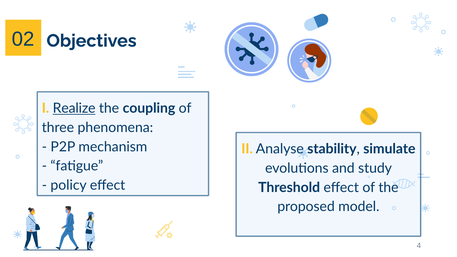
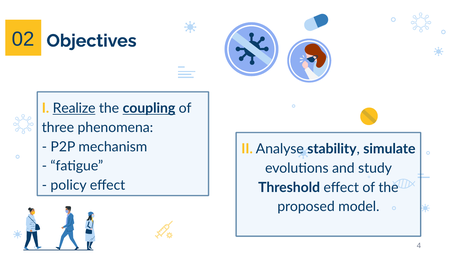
coupling underline: none -> present (149, 108)
